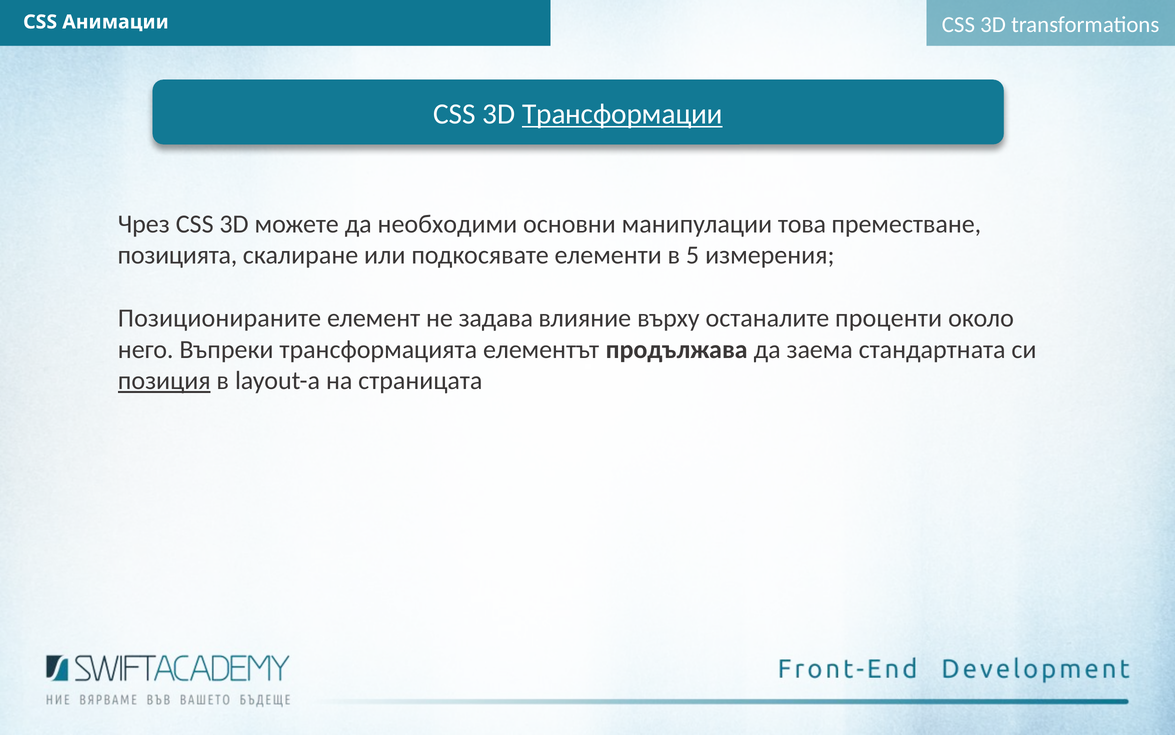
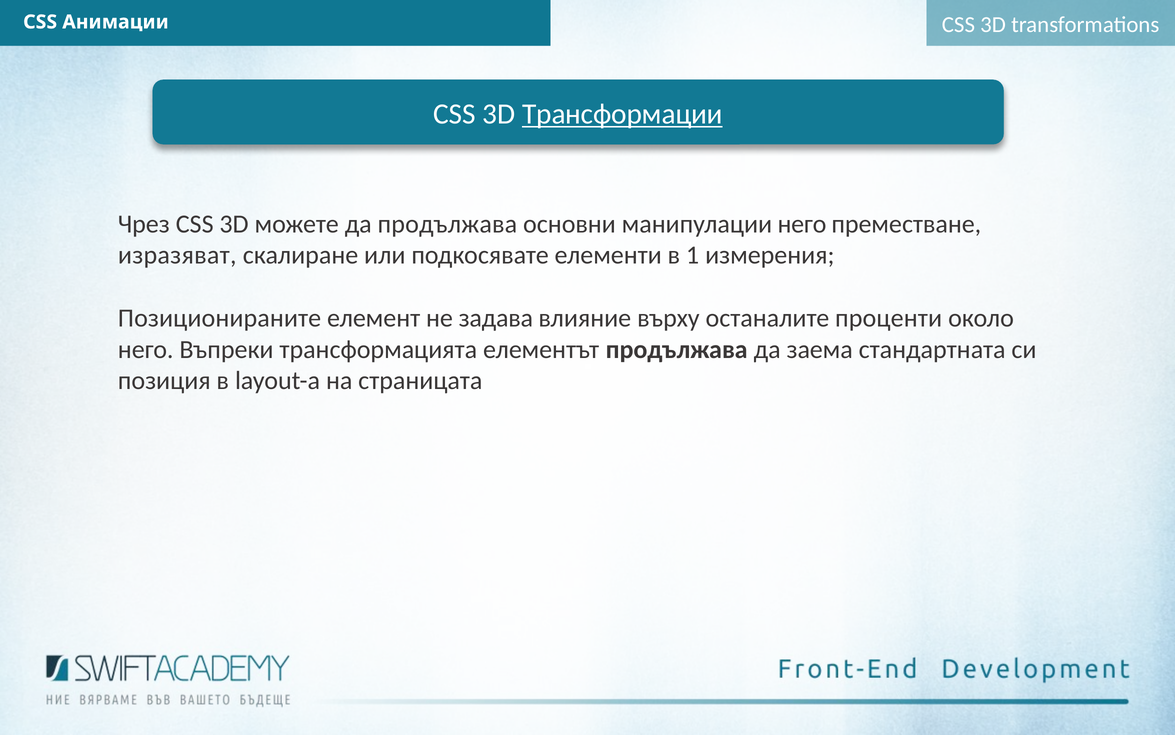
да необходими: необходими -> продължава (447, 224)
манипулации това: това -> него (802, 224)
позицията: позицията -> изразяват (177, 255)
5: 5 -> 1 (693, 255)
позиция underline: present -> none (164, 380)
